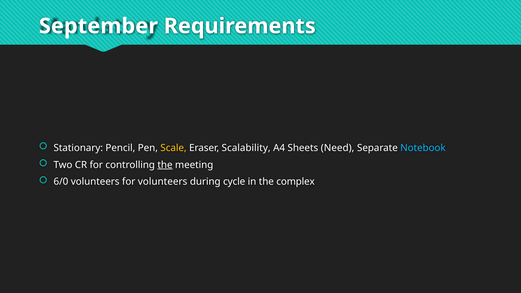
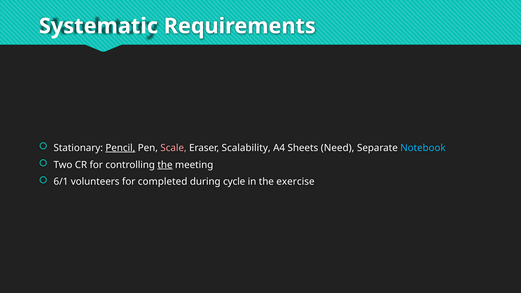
September: September -> Systematic (98, 26)
Pencil underline: none -> present (120, 148)
Scale colour: yellow -> pink (173, 148)
6/0: 6/0 -> 6/1 (61, 182)
for volunteers: volunteers -> completed (163, 182)
complex: complex -> exercise (295, 182)
